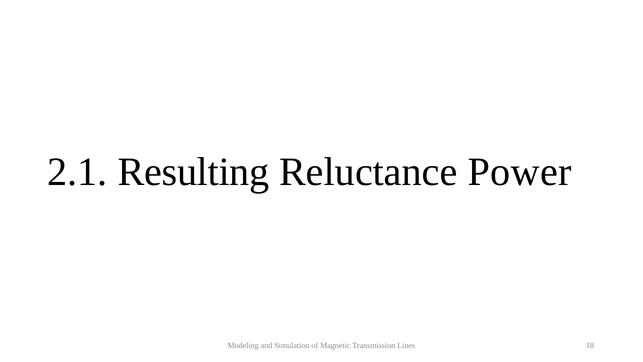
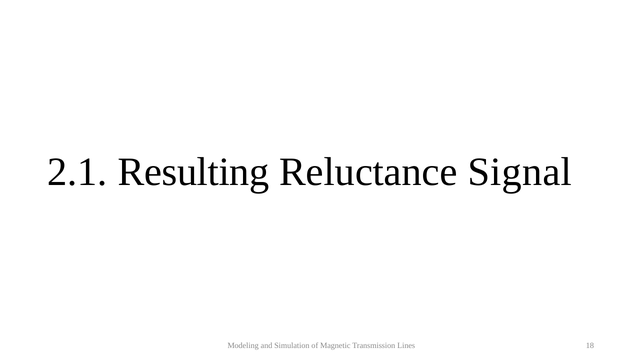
Power: Power -> Signal (520, 172)
